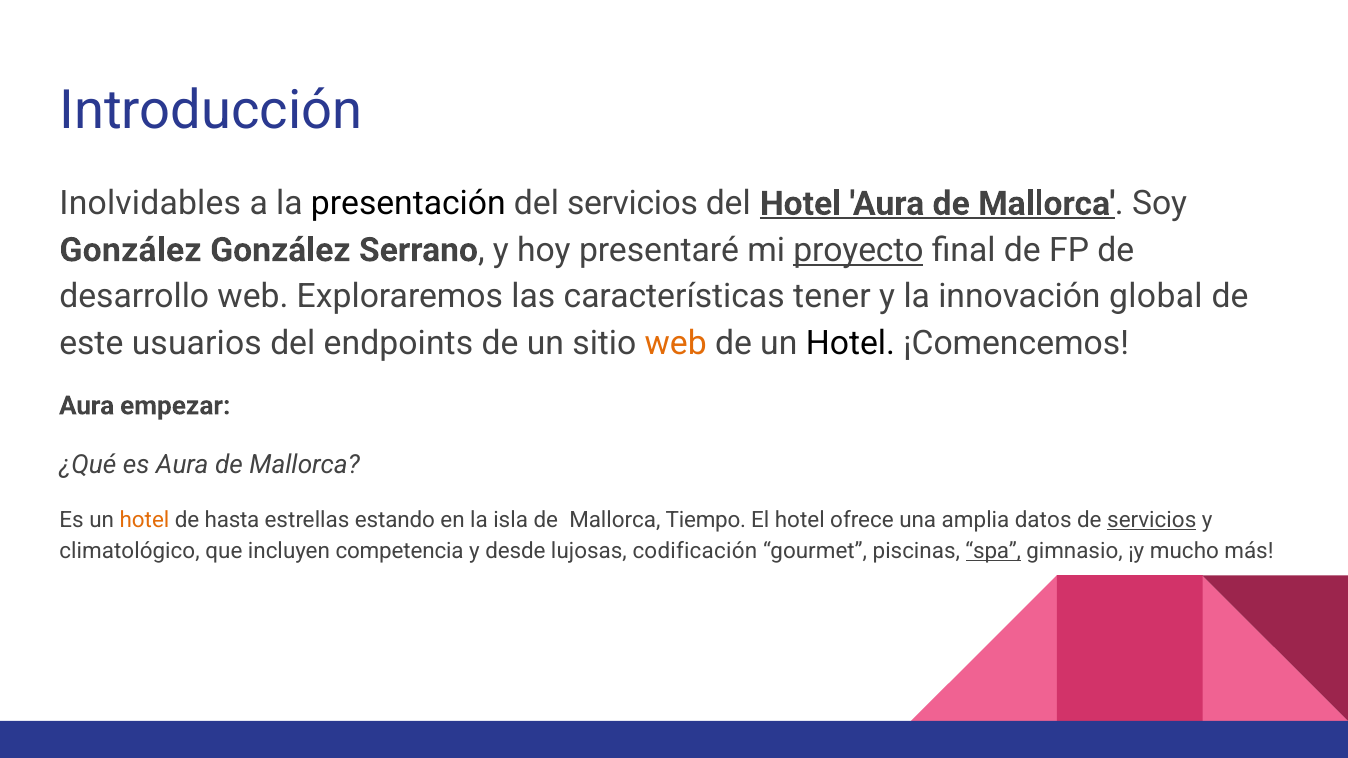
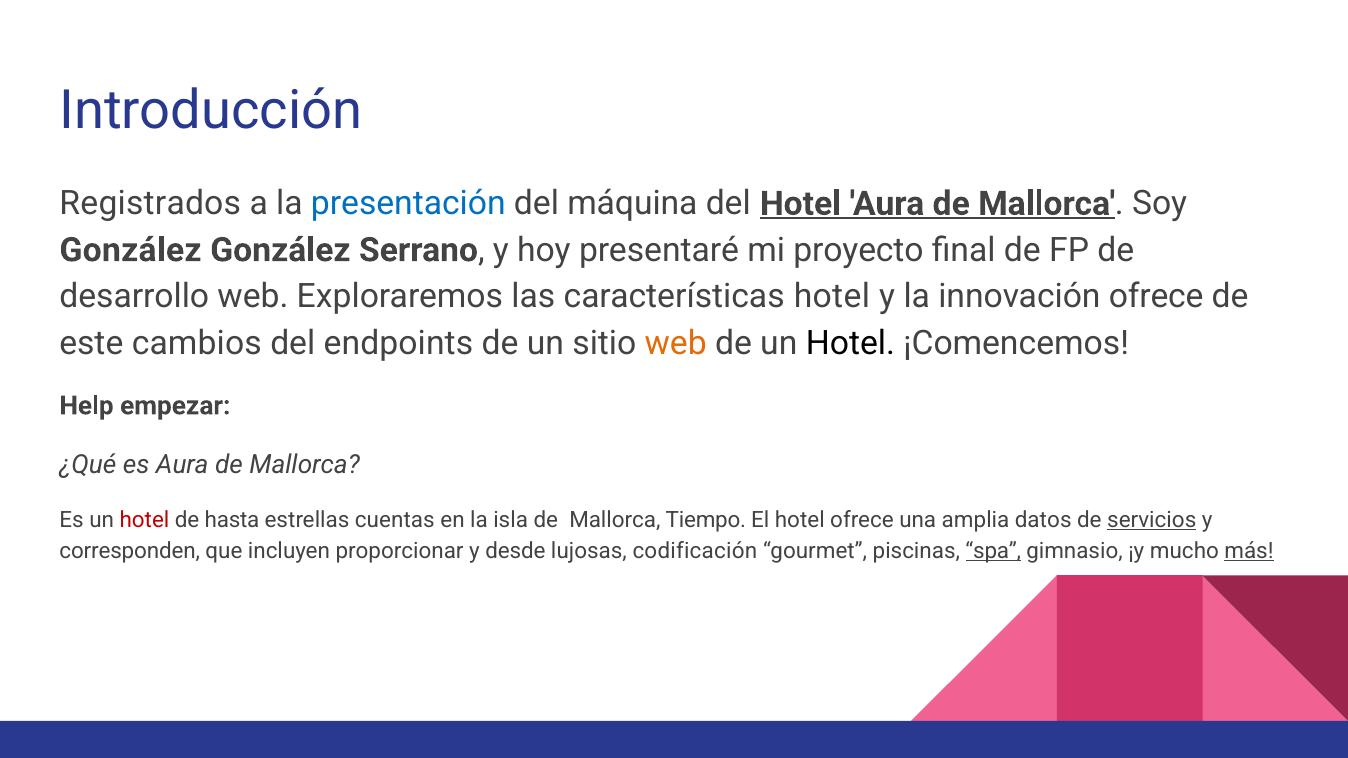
Inolvidables: Inolvidables -> Registrados (150, 204)
presentación colour: black -> blue (408, 204)
del servicios: servicios -> máquina (632, 204)
proyecto underline: present -> none (858, 250)
características tener: tener -> hotel (832, 297)
innovación global: global -> ofrece (1156, 297)
usuarios: usuarios -> cambios (197, 343)
Aura: Aura -> Help (87, 406)
hotel colour: orange -> red (144, 520)
estando: estando -> cuentas (395, 520)
climatológico: climatológico -> corresponden (130, 551)
competencia: competencia -> proporcionar (400, 551)
más underline: none -> present (1249, 551)
